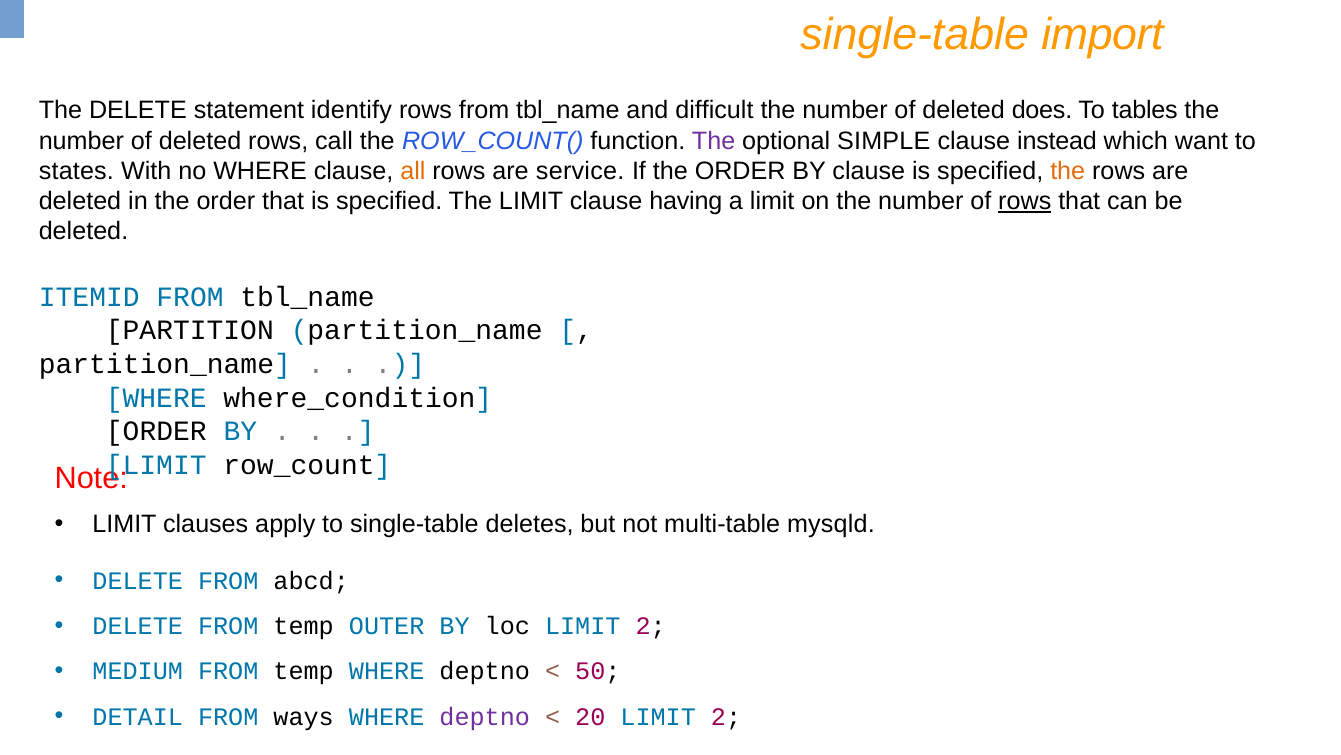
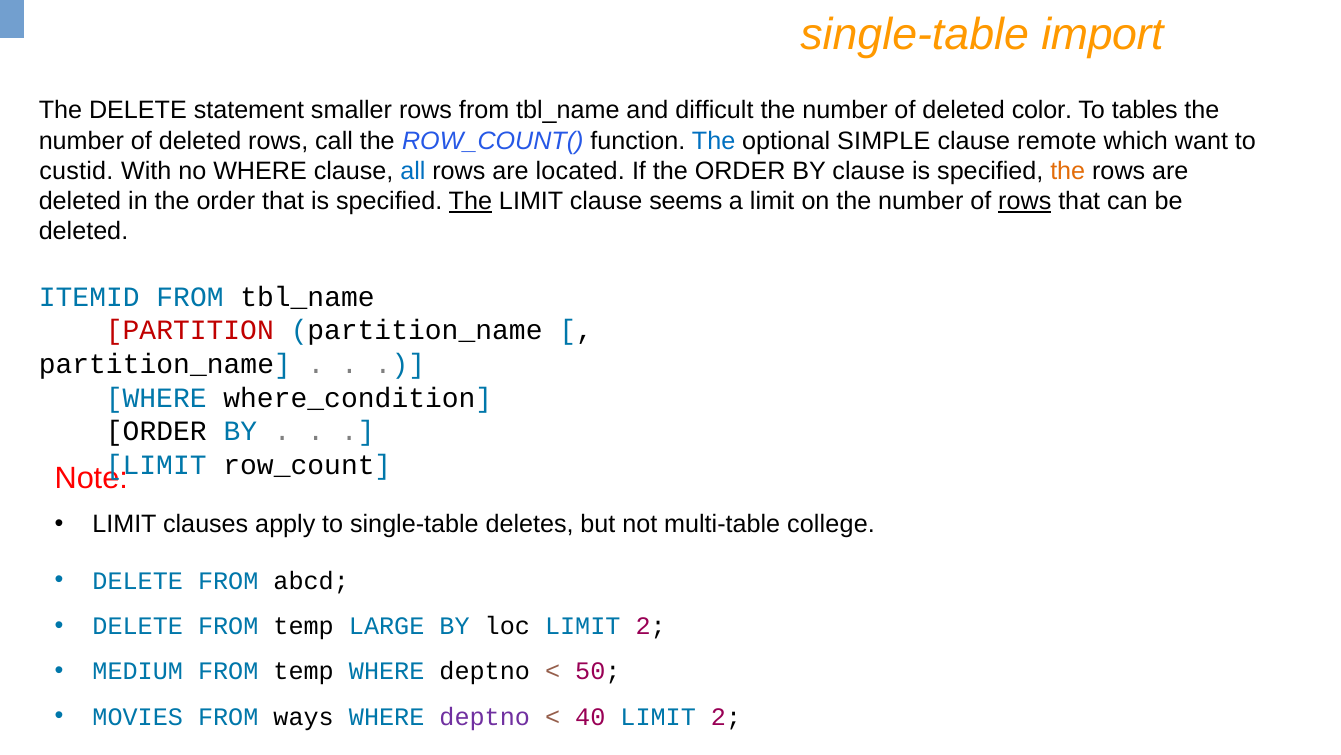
identify: identify -> smaller (352, 110)
does: does -> color (1042, 110)
The colour: purple -> blue (714, 141)
instead: instead -> remote (1057, 141)
states: states -> custid (76, 171)
all colour: orange -> blue (413, 171)
service: service -> located (580, 171)
The underline: none -> present (470, 201)
having: having -> seems (686, 201)
PARTITION colour: black -> red (190, 330)
mysqld: mysqld -> college (831, 524)
OUTER: OUTER -> LARGE (387, 626)
DETAIL: DETAIL -> MOVIES (138, 716)
20: 20 -> 40 (590, 716)
